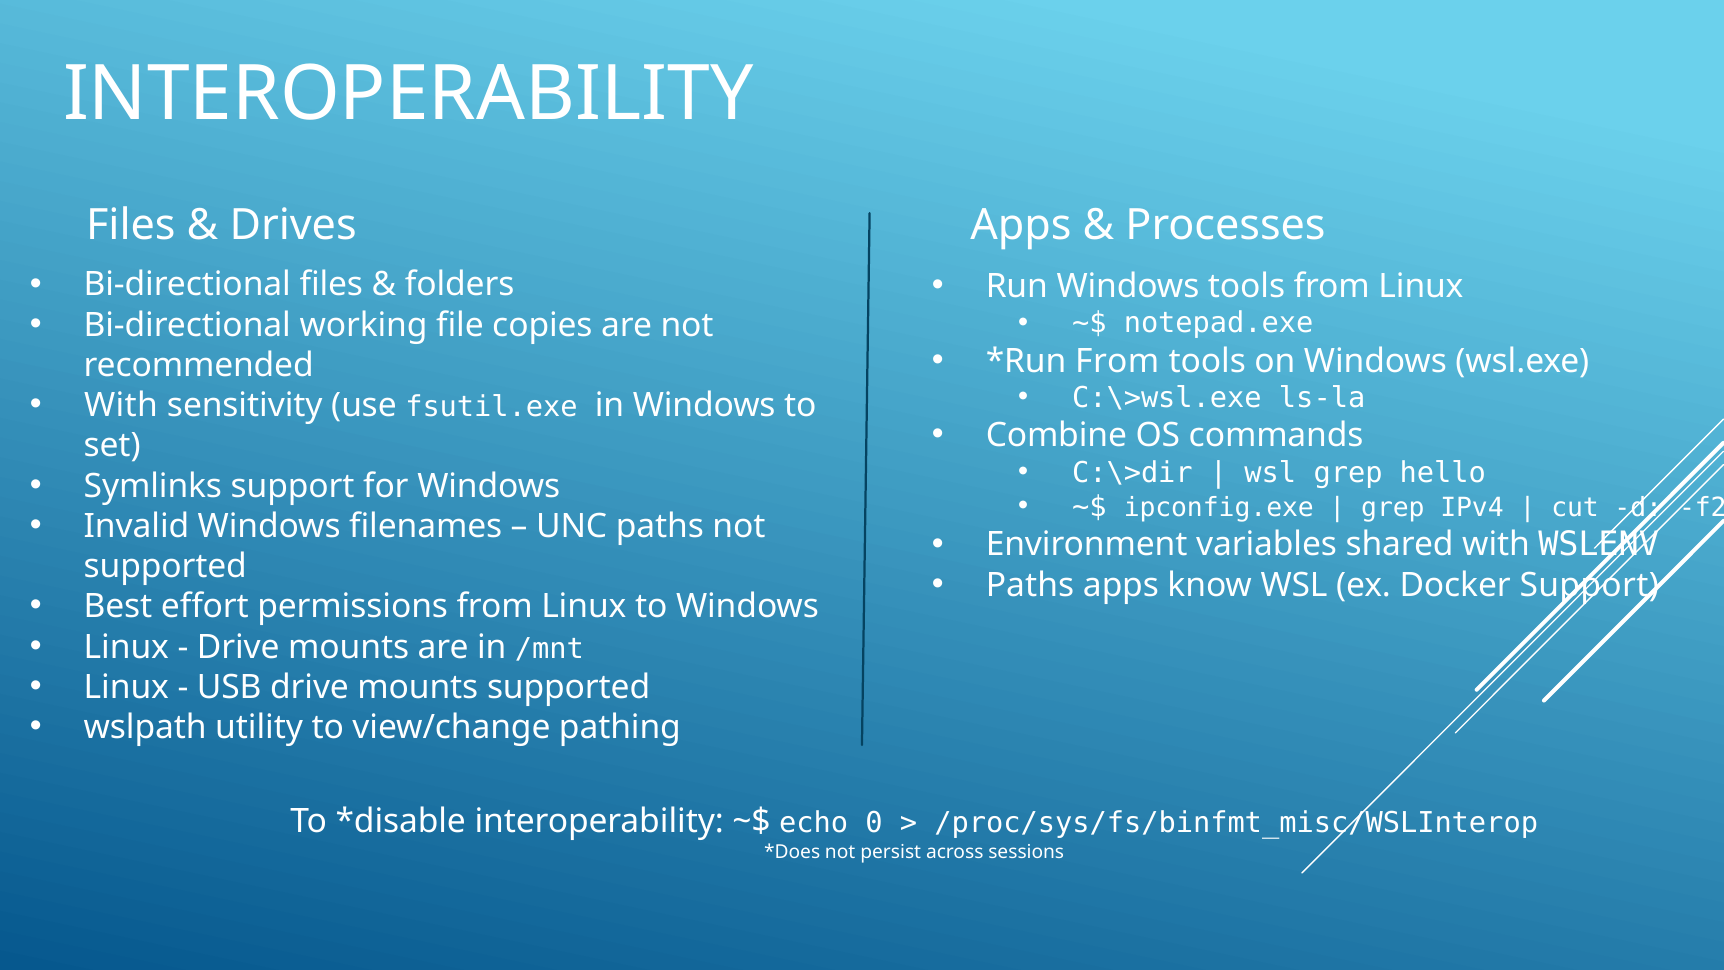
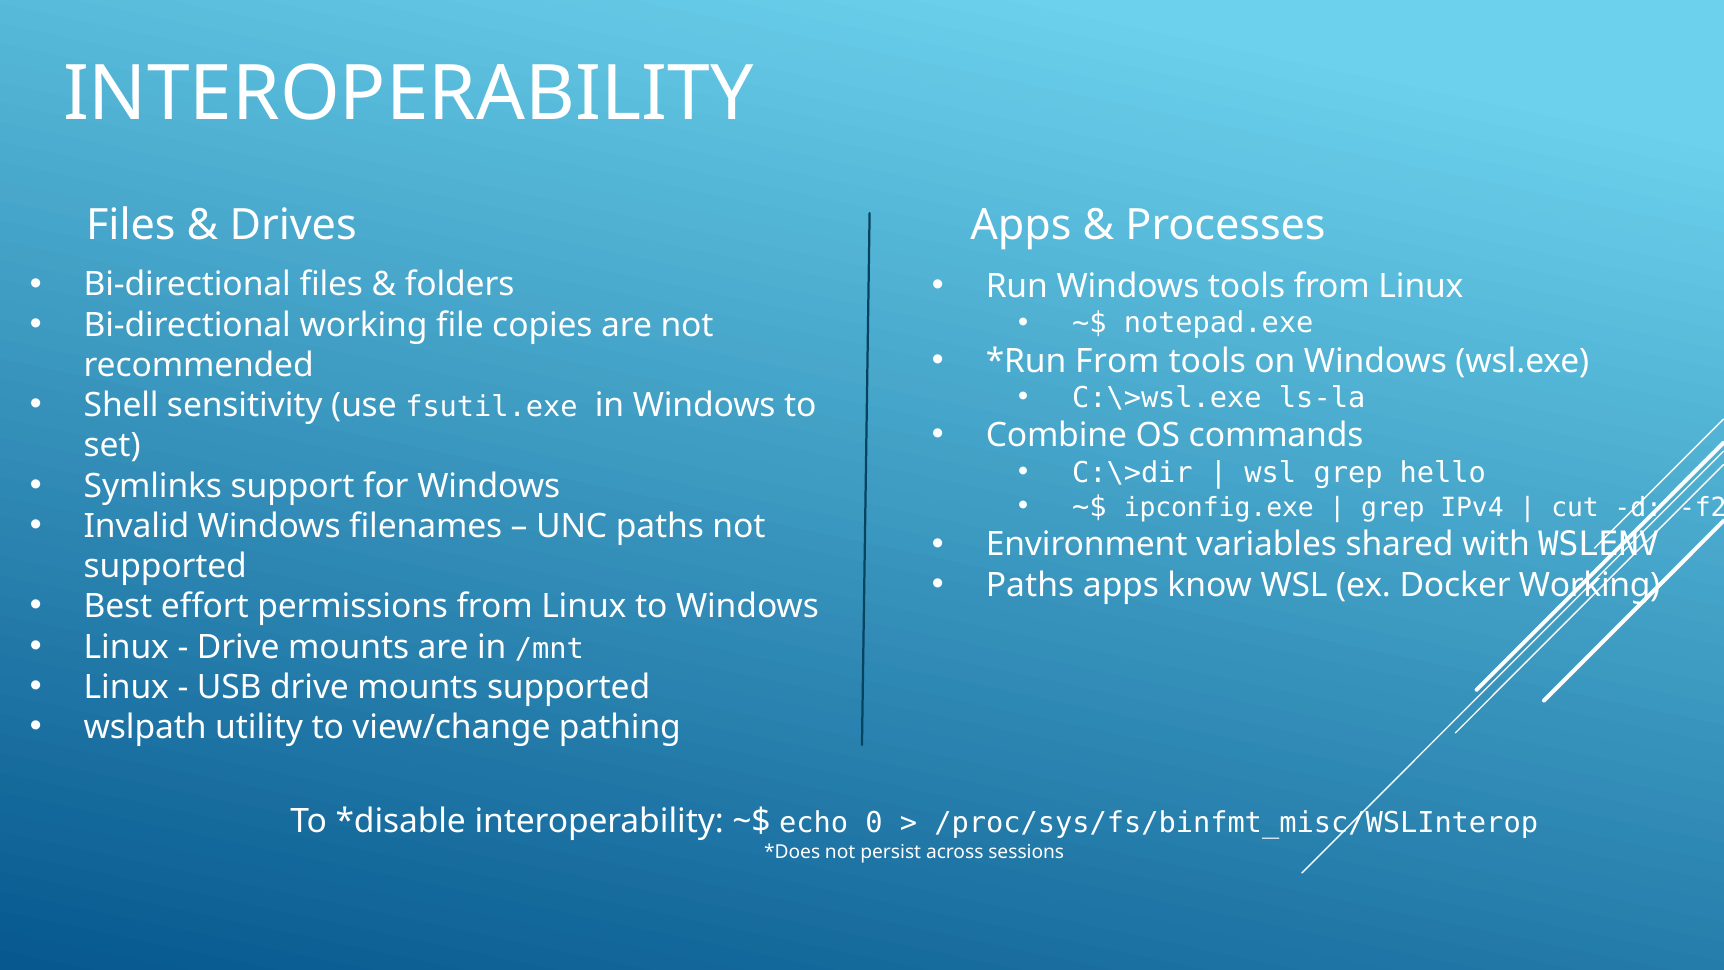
With: With -> Shell (121, 405)
Docker Support: Support -> Working (1590, 585)
